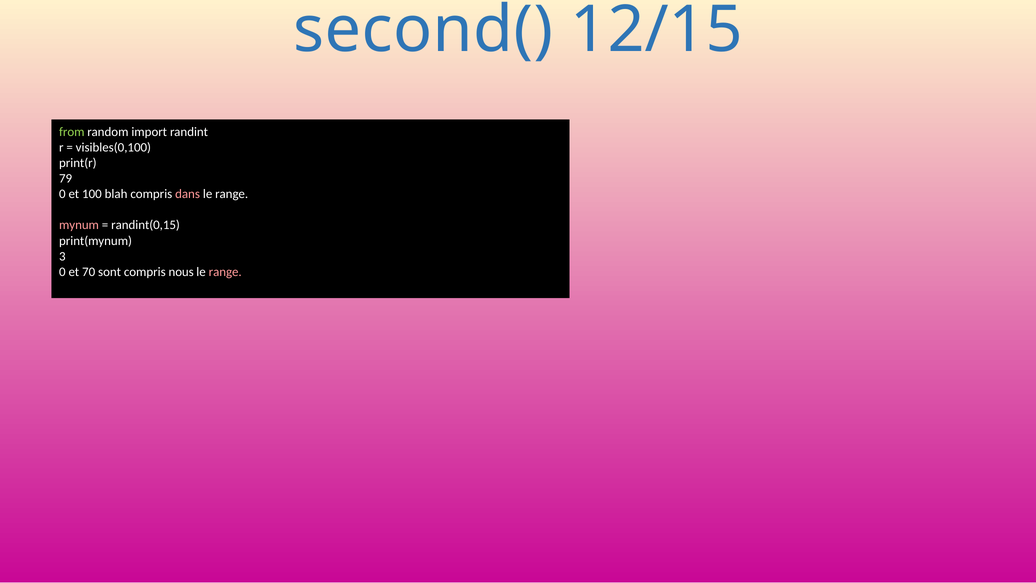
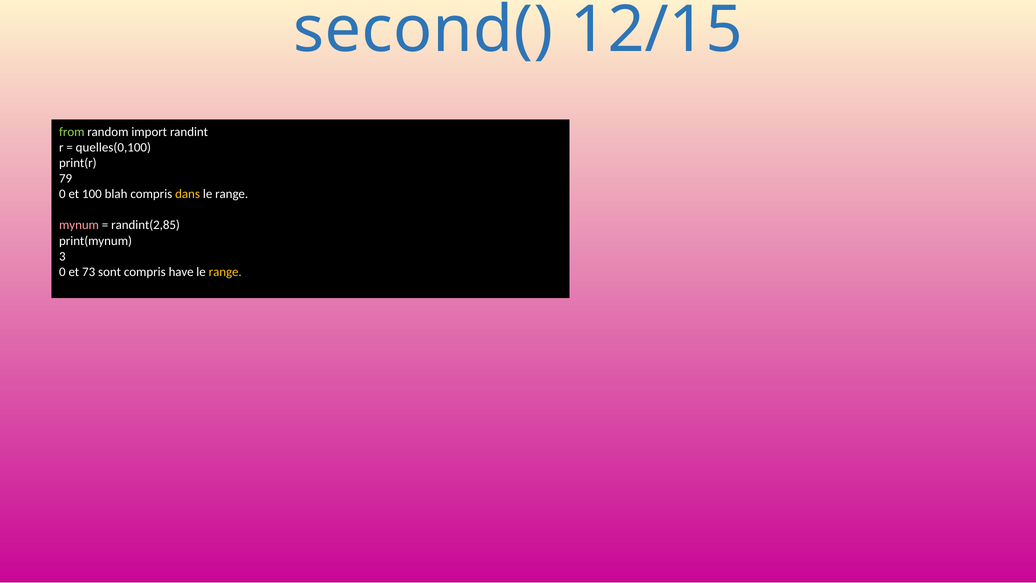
visibles(0,100: visibles(0,100 -> quelles(0,100 (113, 147)
dans colour: pink -> yellow (188, 194)
randint(0,15: randint(0,15 -> randint(2,85 (146, 225)
70: 70 -> 73 (89, 272)
nous: nous -> have (181, 272)
range colour: pink -> yellow (225, 272)
